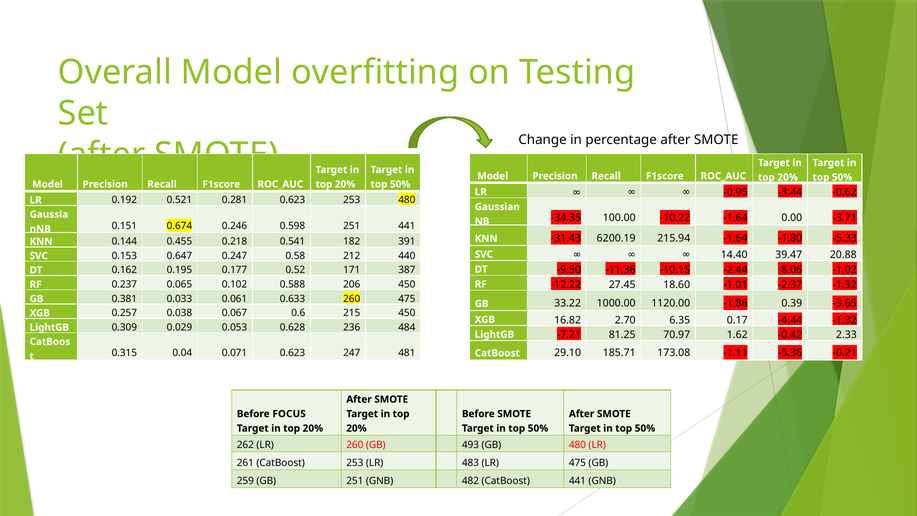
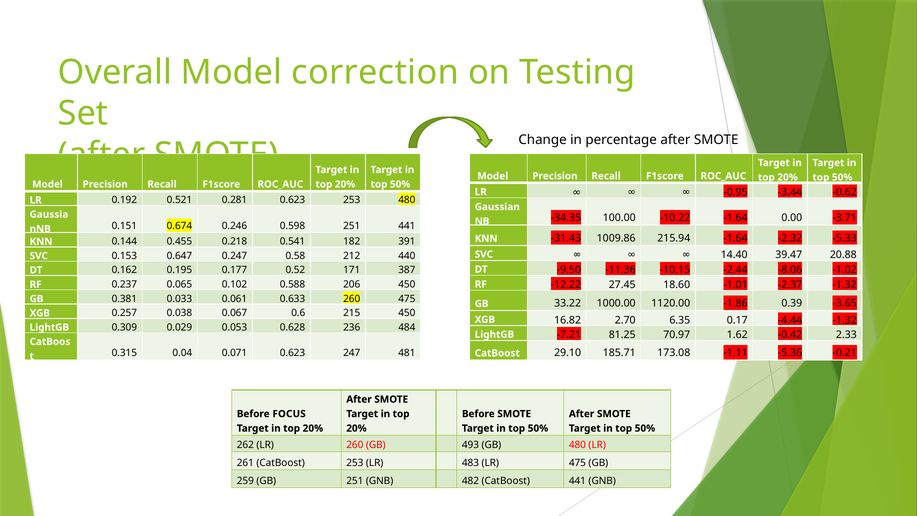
overfitting: overfitting -> correction (375, 72)
6200.19: 6200.19 -> 1009.86 (616, 238)
-1.80: -1.80 -> -2.32 (790, 238)
